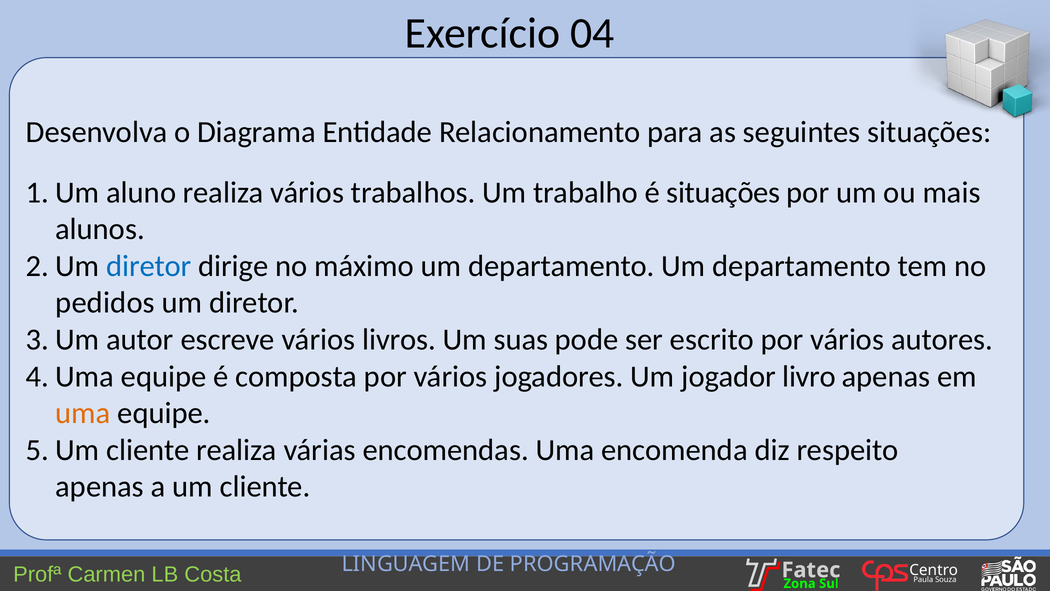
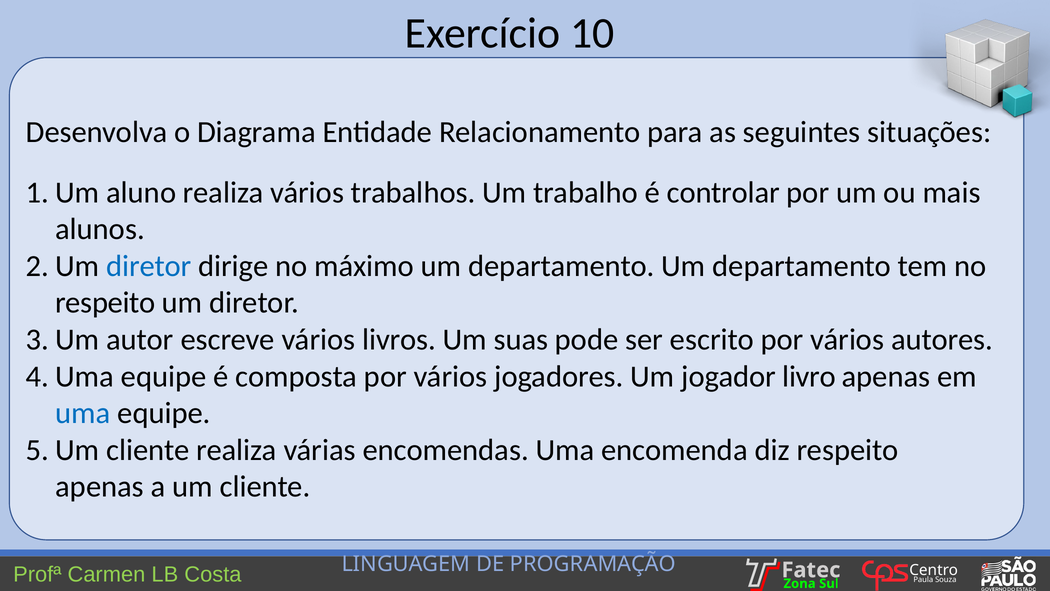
04: 04 -> 10 (592, 33)
é situações: situações -> controlar (723, 192)
pedidos: pedidos -> respeito (105, 303)
uma colour: orange -> blue (83, 413)
